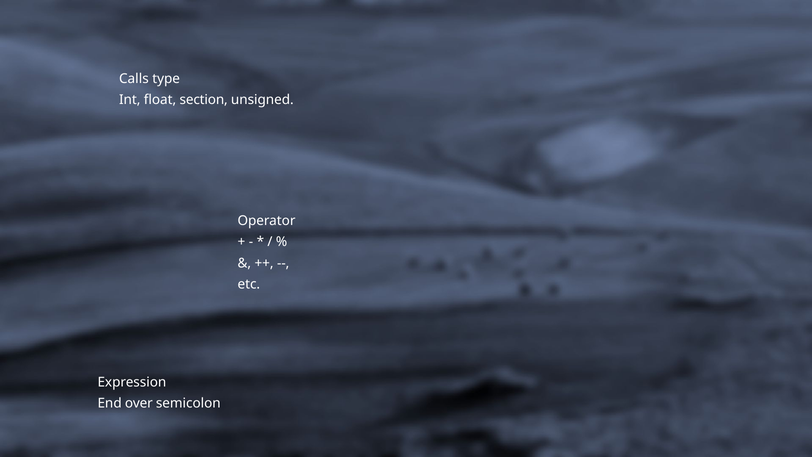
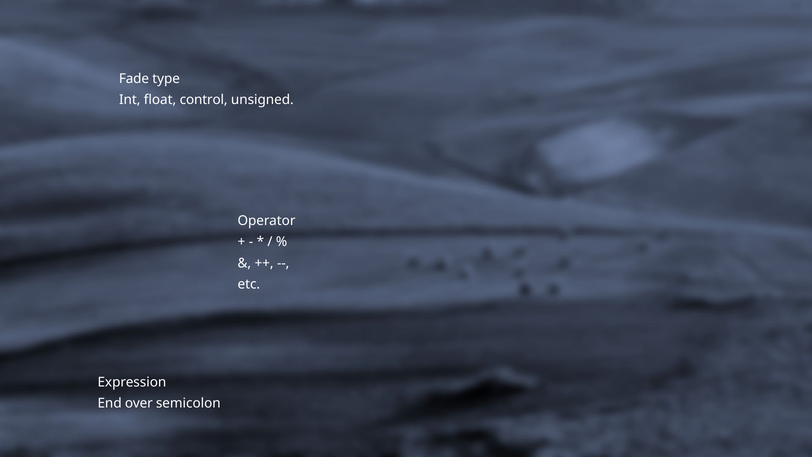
Calls: Calls -> Fade (134, 79)
section: section -> control (204, 100)
